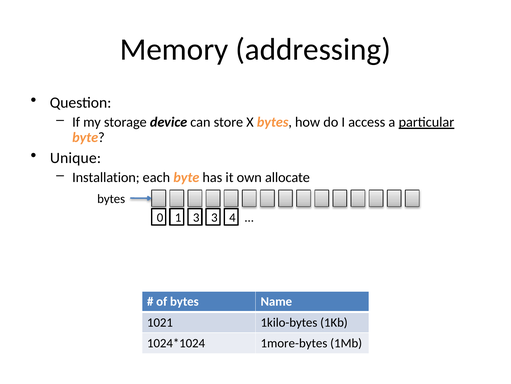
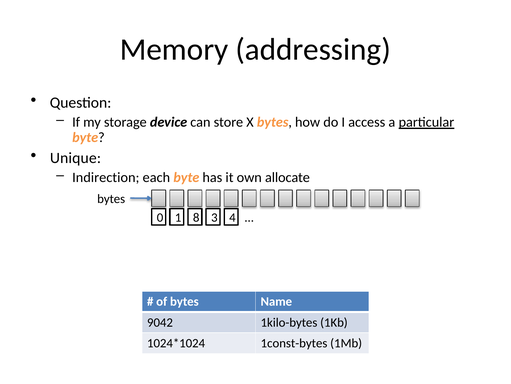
Installation: Installation -> Indirection (106, 177)
1 3: 3 -> 8 (196, 217)
1021: 1021 -> 9042 (160, 322)
1more-bytes: 1more-bytes -> 1const-bytes (294, 343)
